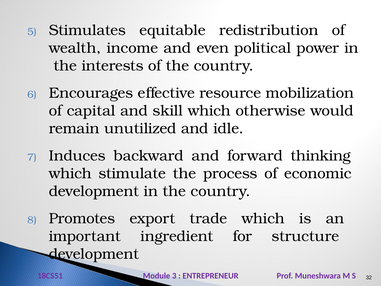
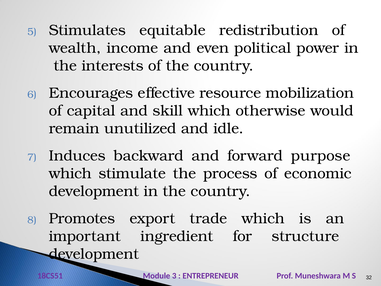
thinking: thinking -> purpose (321, 156)
